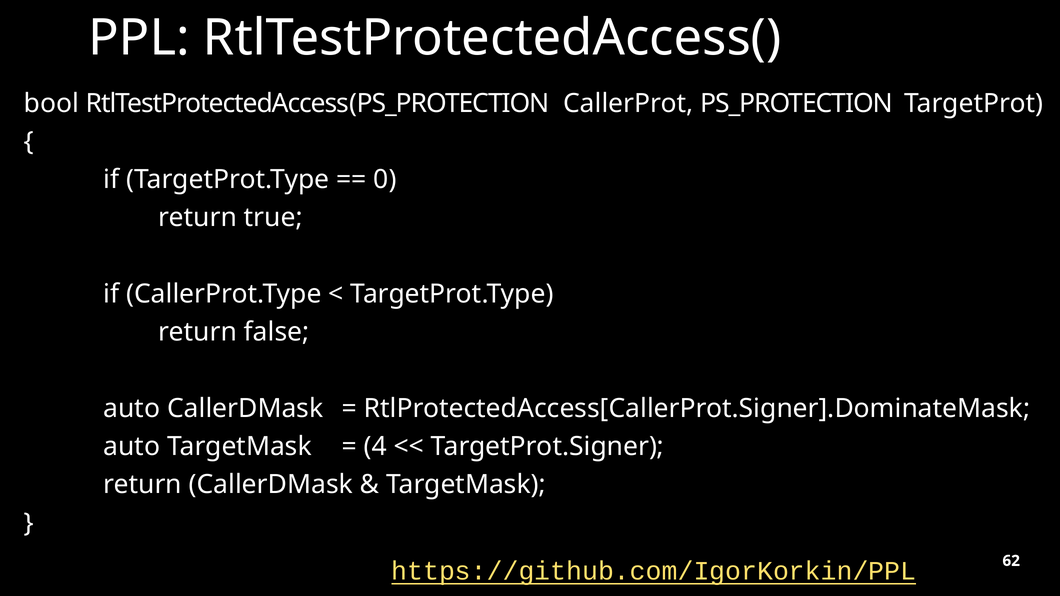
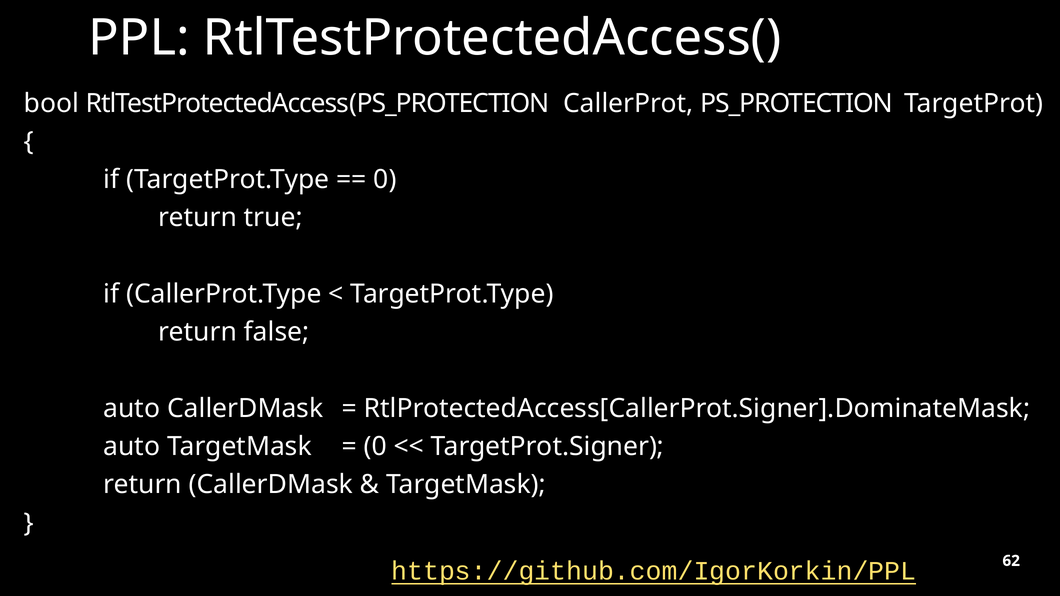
4: 4 -> 0 (375, 447)
